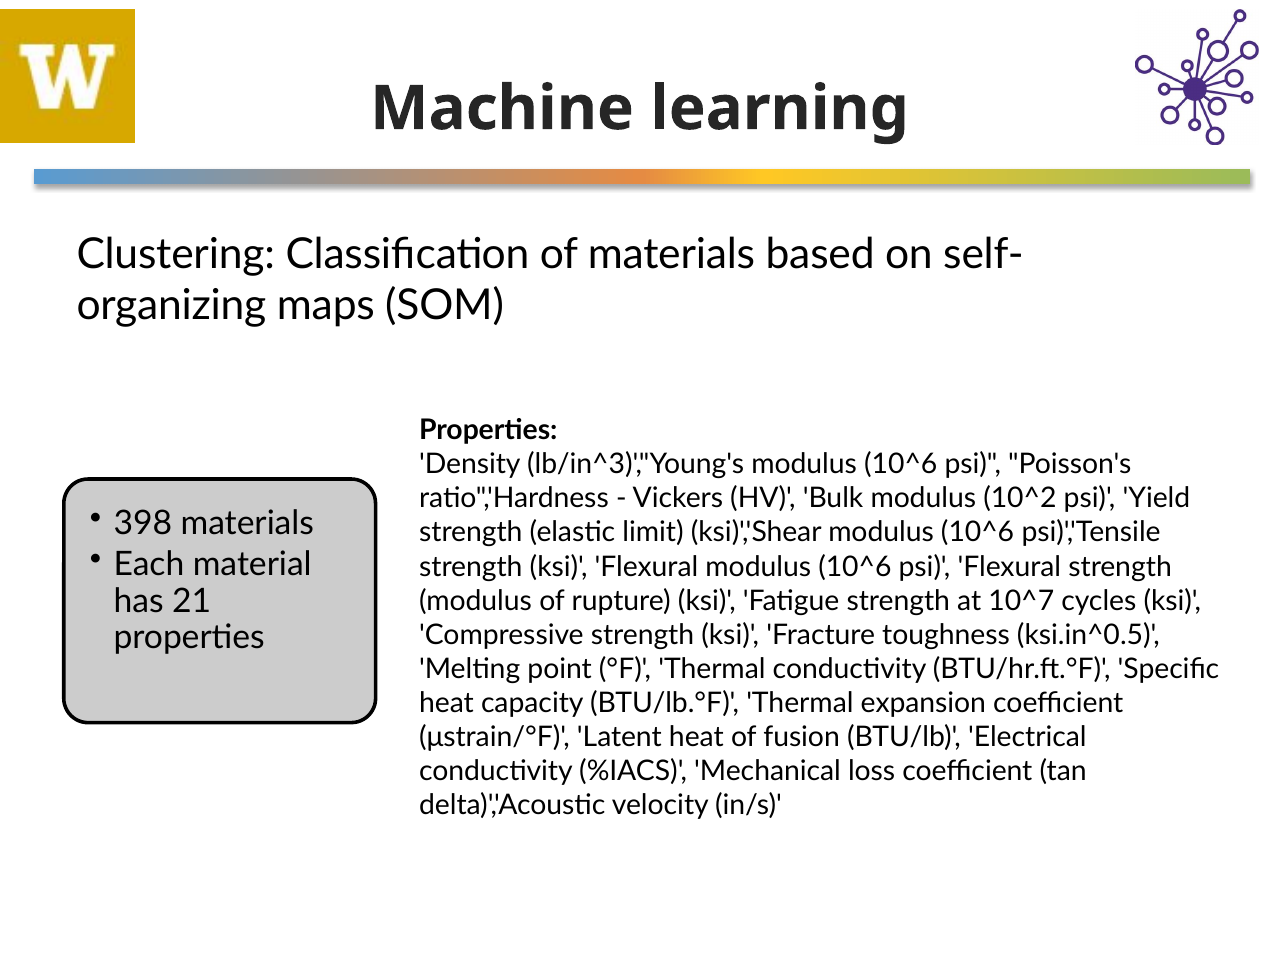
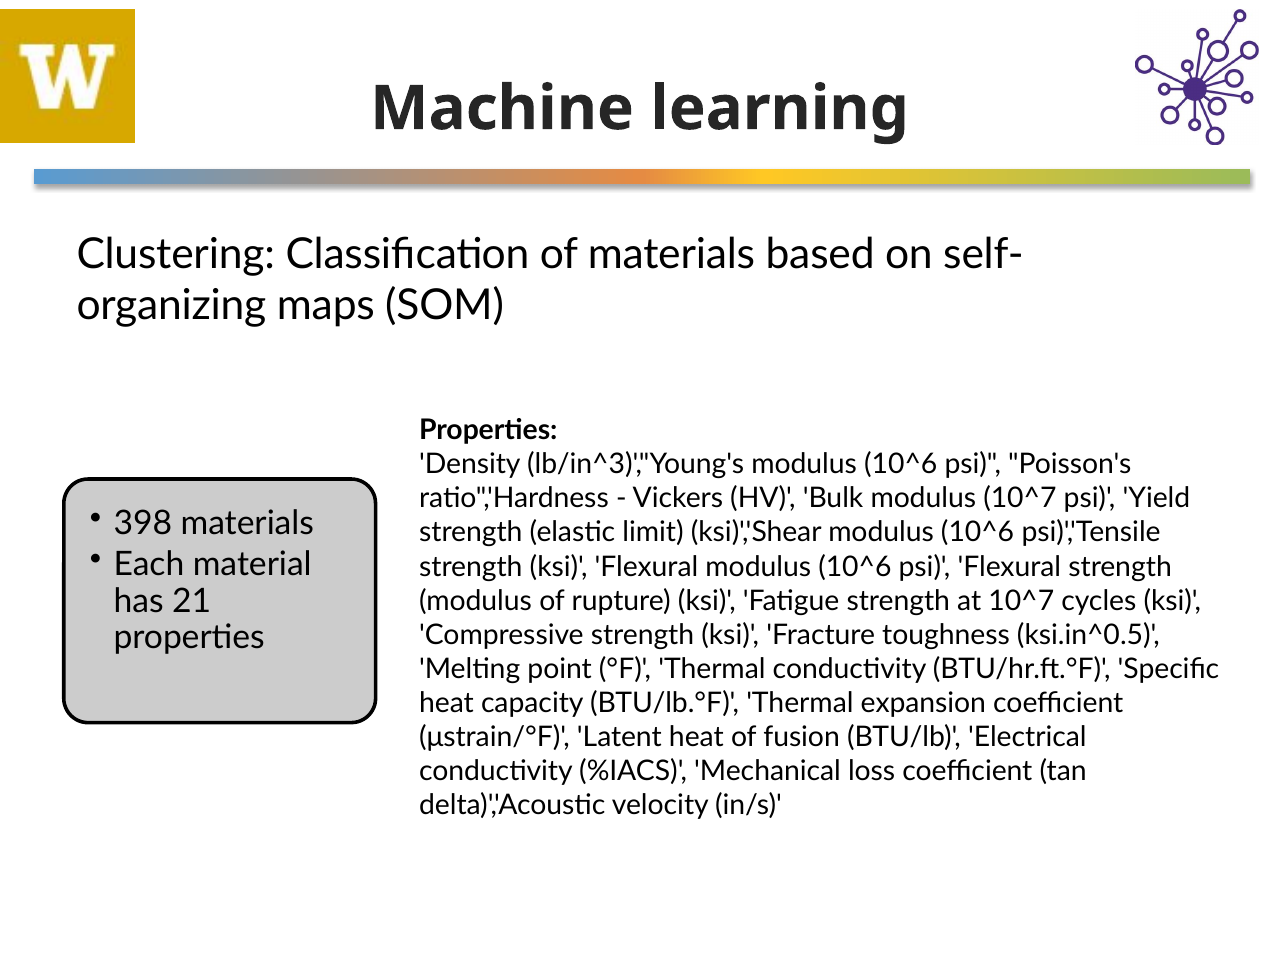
modulus 10^2: 10^2 -> 10^7 (1020, 498)
